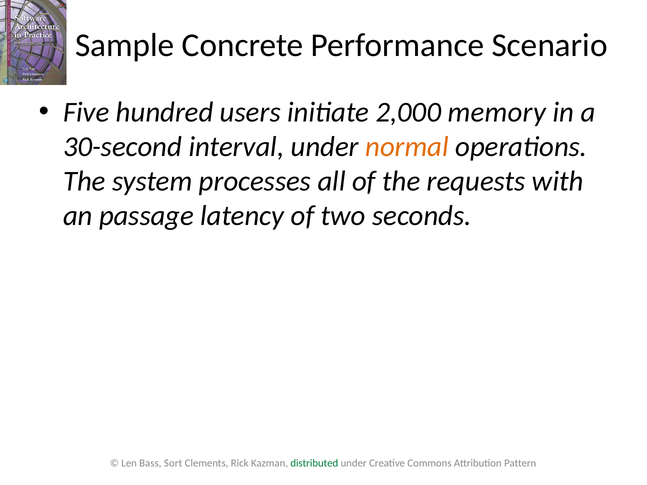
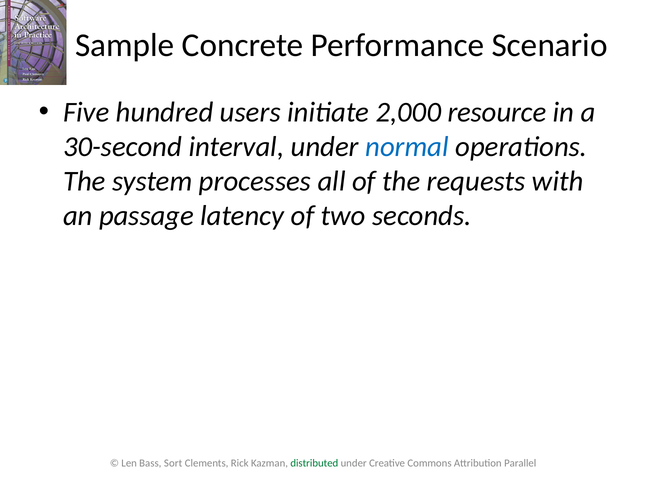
memory: memory -> resource (497, 112)
normal colour: orange -> blue (407, 147)
Pattern: Pattern -> Parallel (520, 463)
